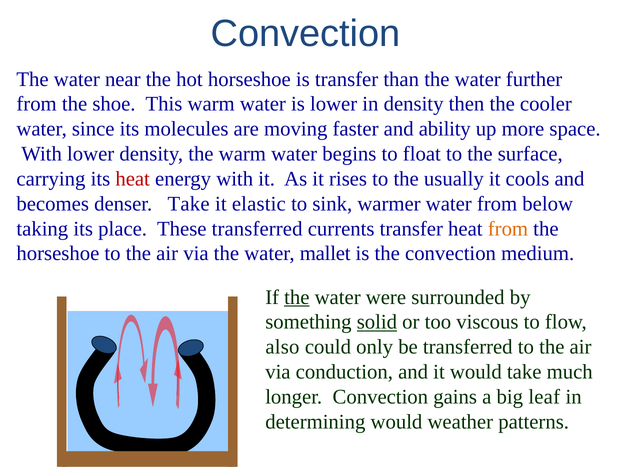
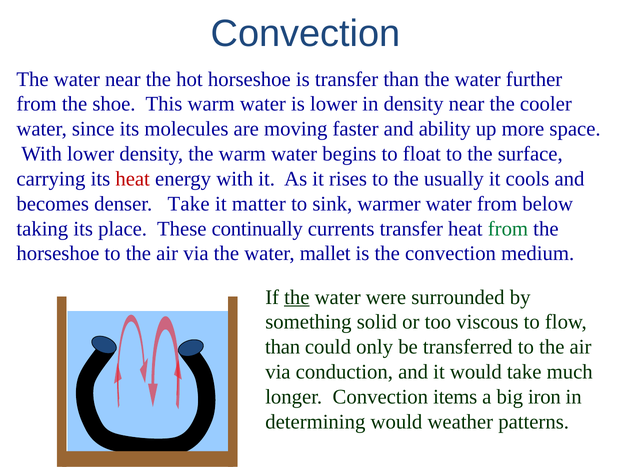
density then: then -> near (467, 104)
elastic: elastic -> matter (259, 204)
These transferred: transferred -> continually (257, 228)
from colour: orange -> green (508, 228)
solid underline: present -> none (377, 322)
also: also -> than (283, 347)
gains: gains -> items (455, 396)
leaf: leaf -> iron (544, 396)
